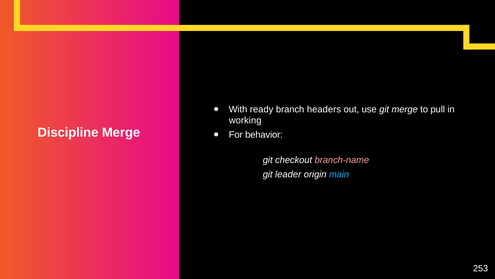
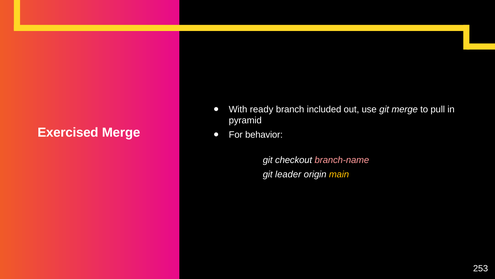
headers: headers -> included (324, 109)
working: working -> pyramid (245, 120)
Discipline: Discipline -> Exercised (68, 132)
main colour: light blue -> yellow (339, 174)
